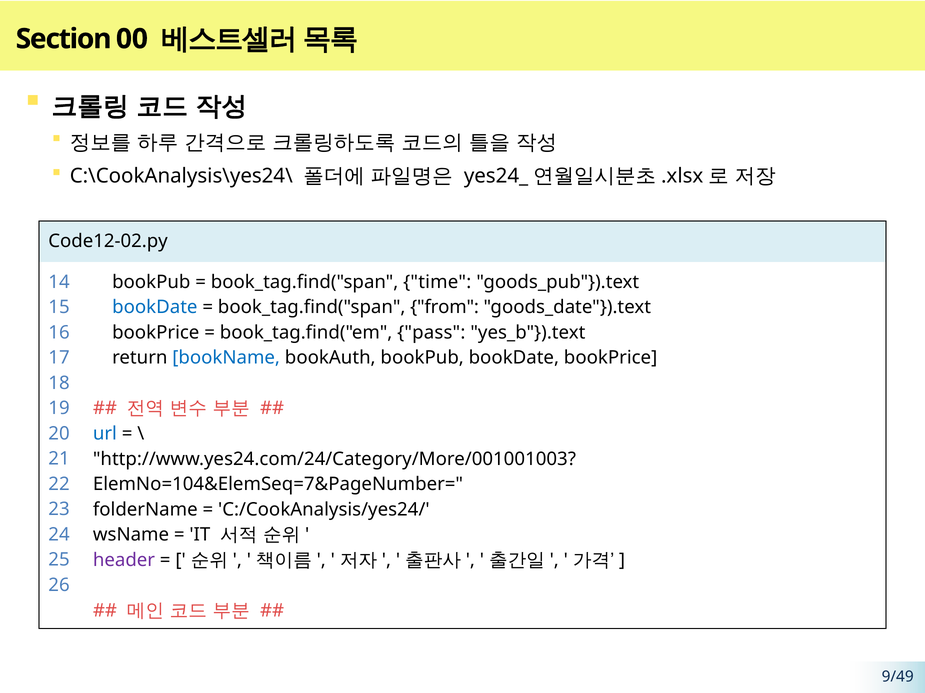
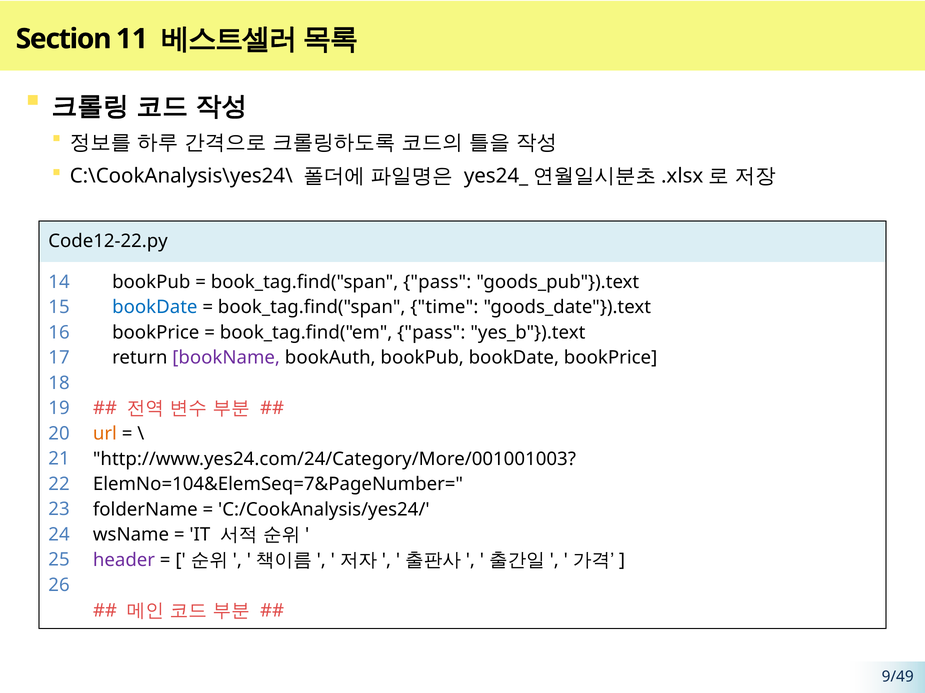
00: 00 -> 11 (132, 39)
Code12-02.py: Code12-02.py -> Code12-22.py (108, 241)
time: time -> pass (437, 282)
from: from -> time (444, 308)
bookName colour: blue -> purple (226, 358)
url colour: blue -> orange (105, 434)
